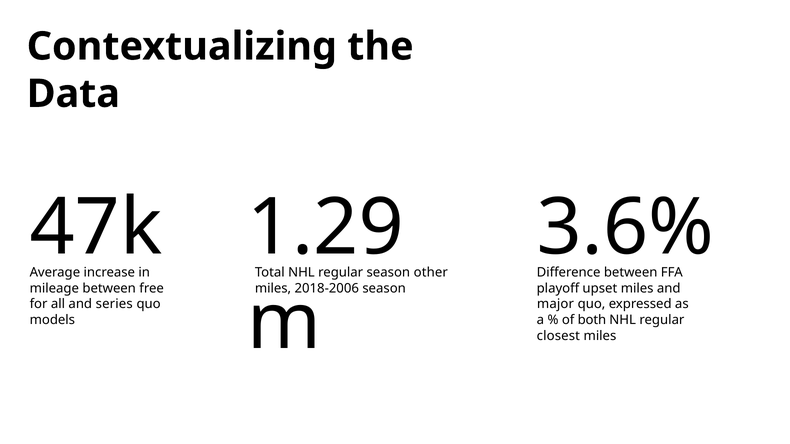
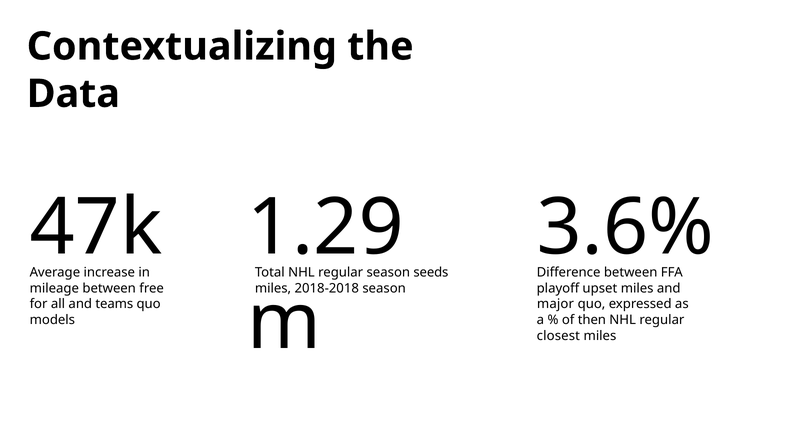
other: other -> seeds (431, 273)
2018-2006: 2018-2006 -> 2018-2018 (327, 289)
series: series -> teams (114, 304)
both: both -> then (592, 320)
